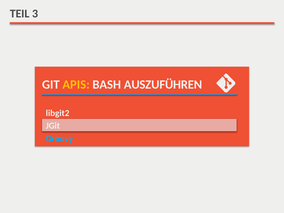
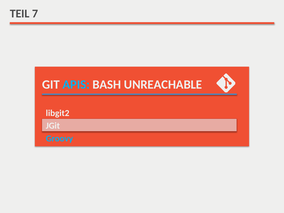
3: 3 -> 7 (35, 14)
APIS colour: yellow -> light blue (76, 85)
AUSZUFÜHREN: AUSZUFÜHREN -> UNREACHABLE (163, 85)
